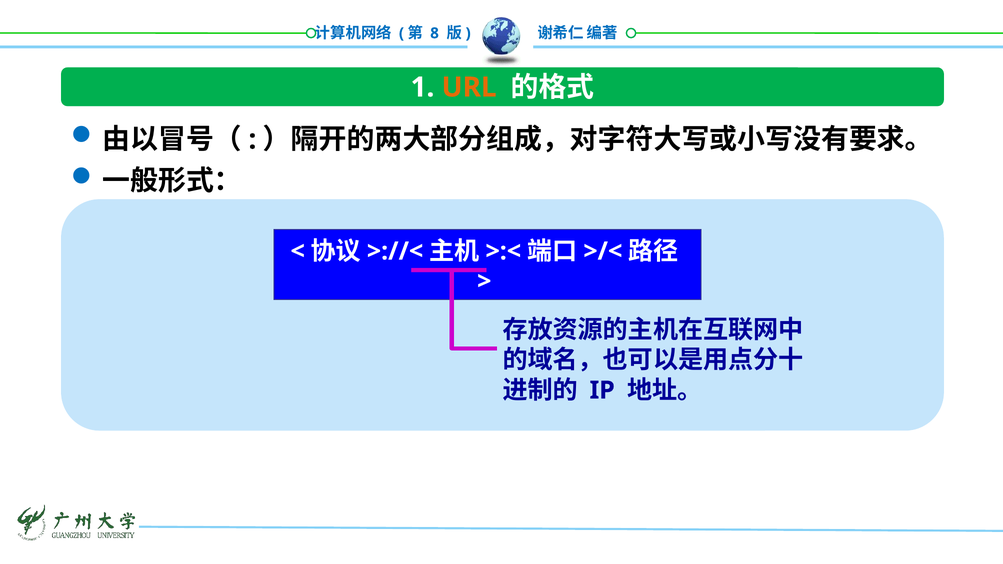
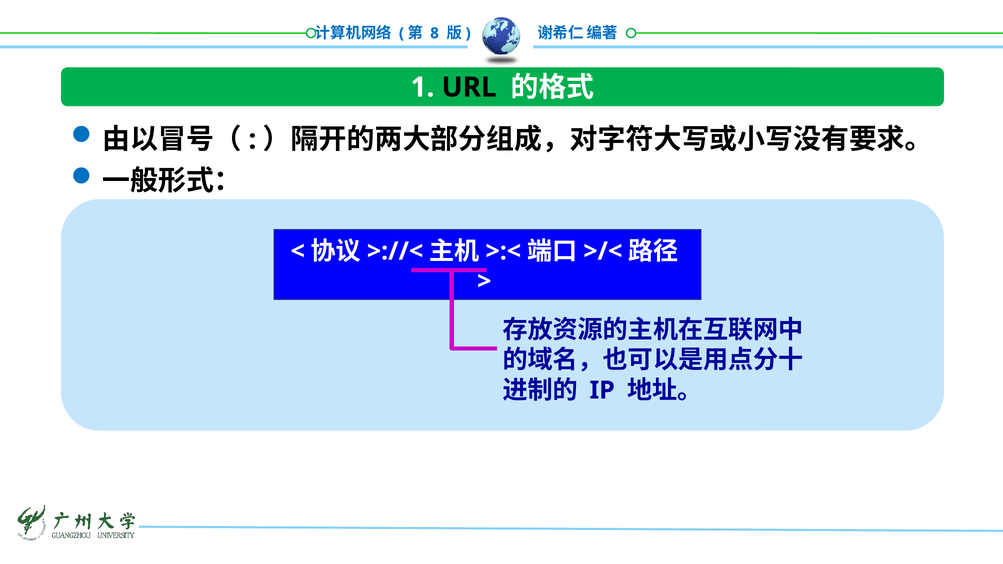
URL colour: orange -> black (469, 87)
